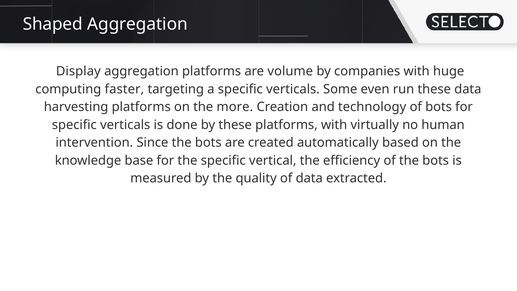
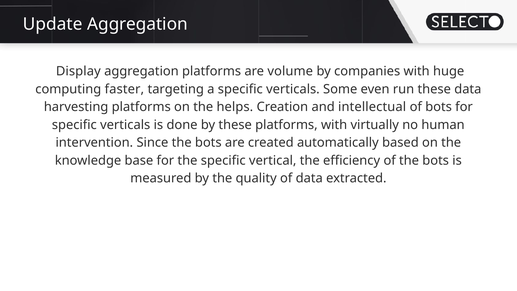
Shaped: Shaped -> Update (53, 24)
more: more -> helps (235, 107)
technology: technology -> intellectual (372, 107)
